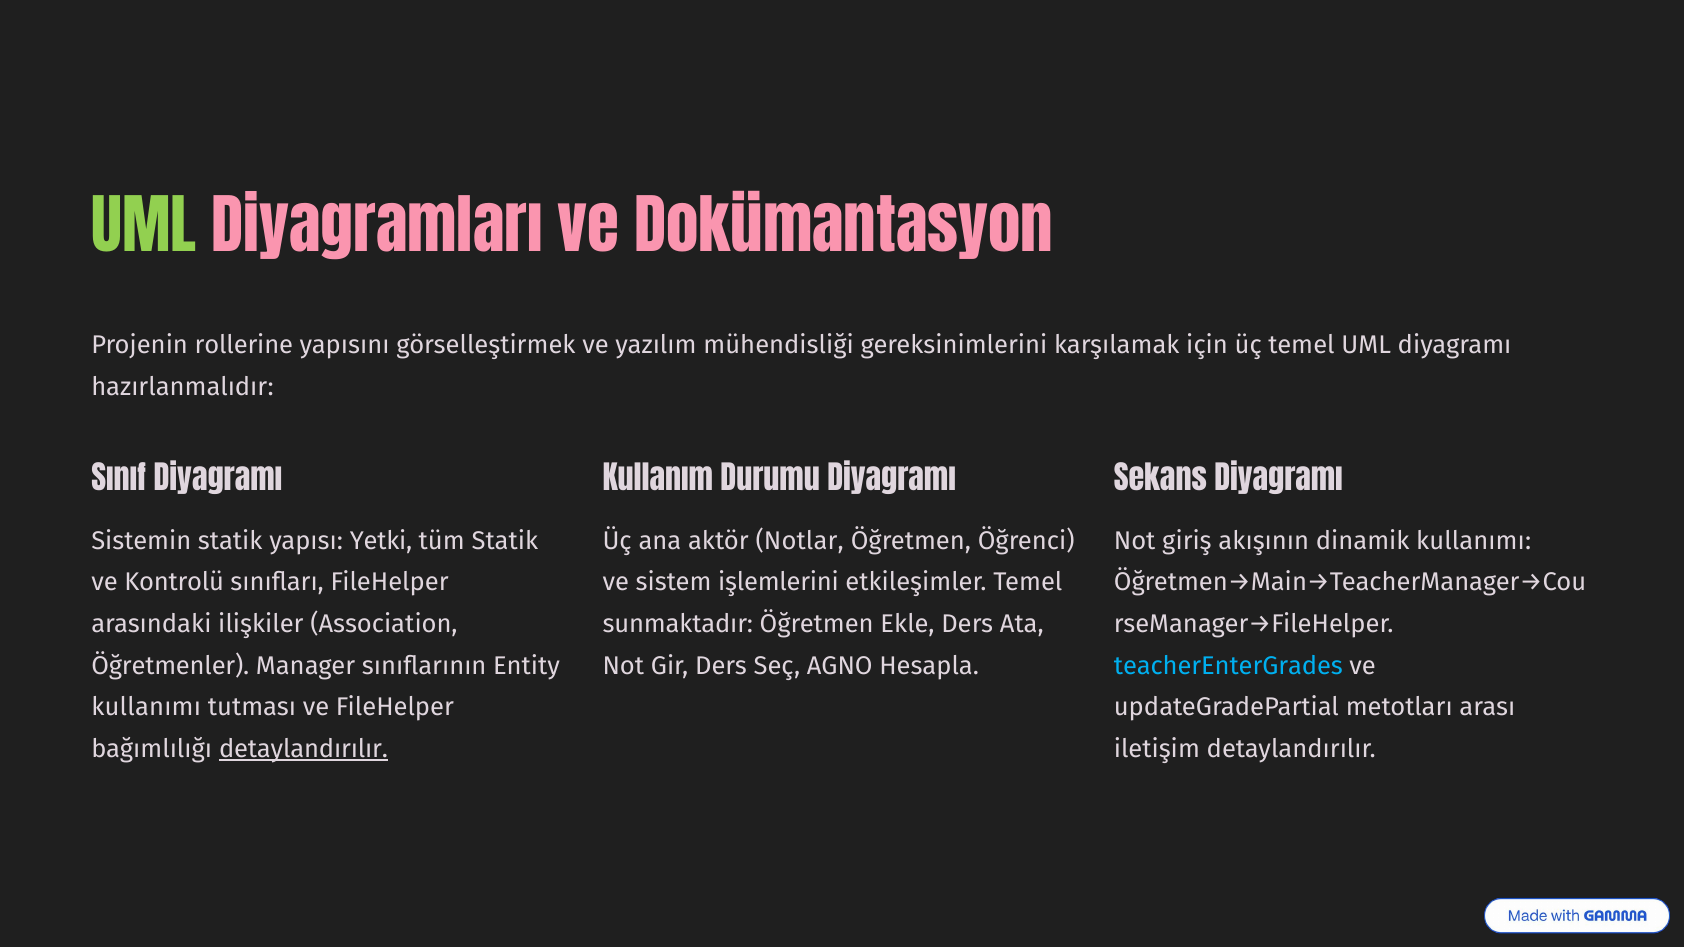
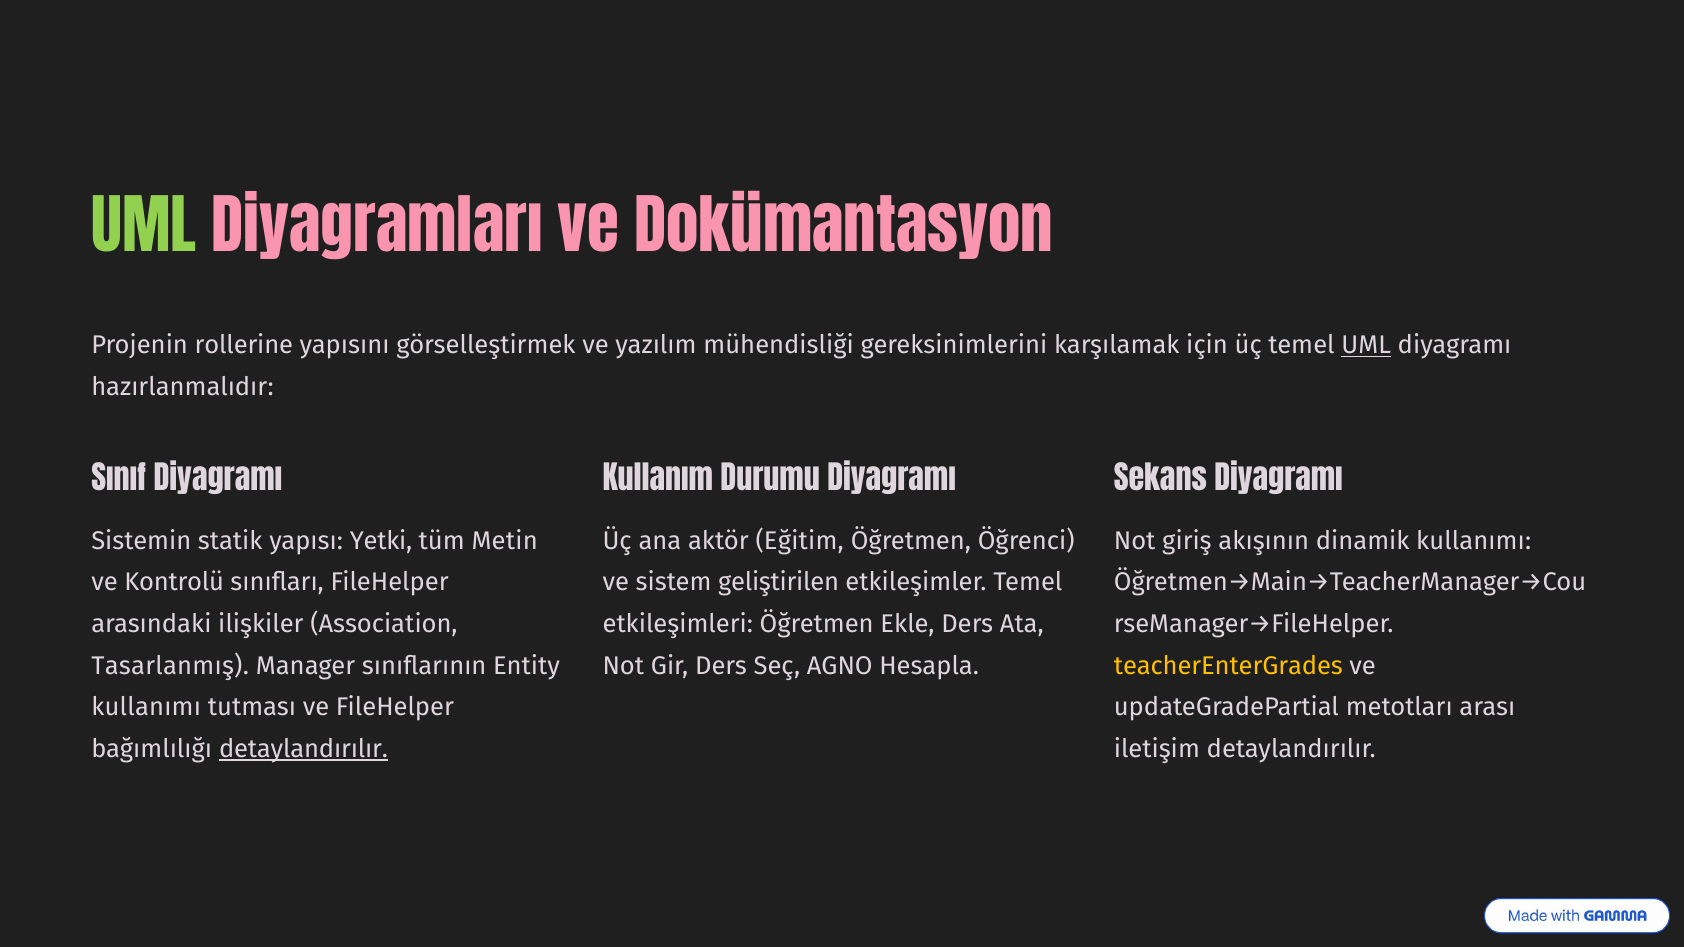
UML underline: none -> present (1366, 346)
tüm Statik: Statik -> Metin (505, 541)
Notlar: Notlar -> Eğitim (800, 541)
işlemlerini: işlemlerini -> geliştirilen (779, 583)
sunmaktadır: sunmaktadır -> etkileşimleri (678, 624)
Öğretmenler: Öğretmenler -> Tasarlanmış (170, 666)
teacherEnterGrades colour: light blue -> yellow (1228, 666)
